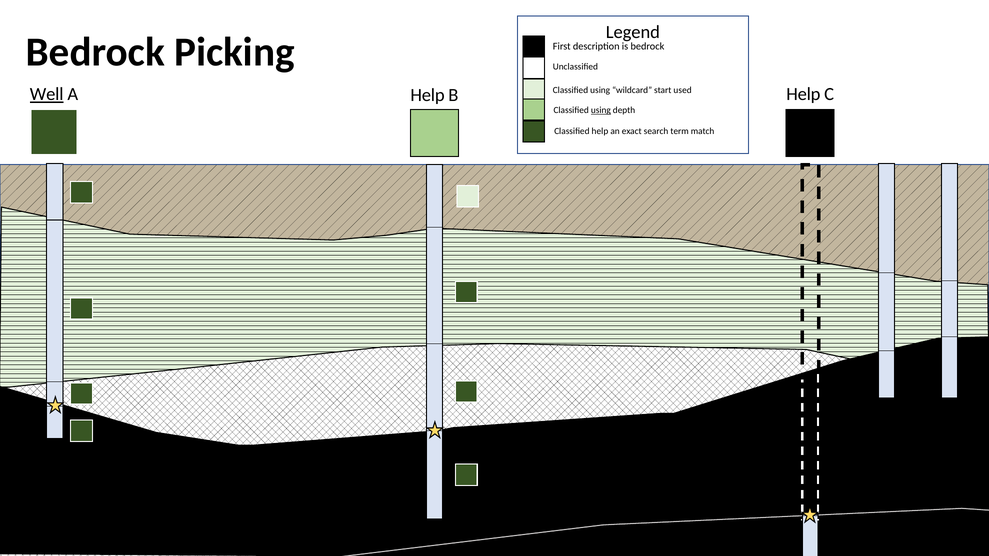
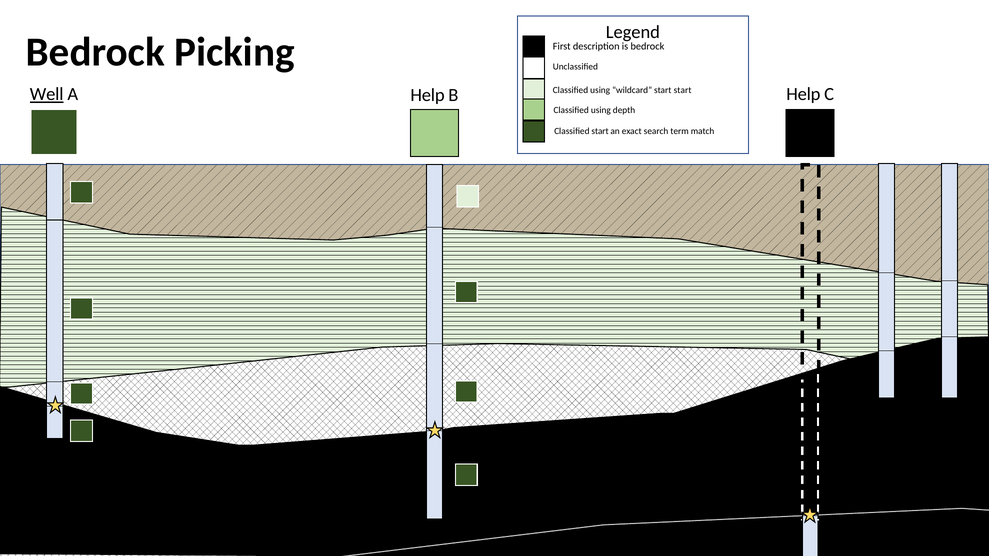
start used: used -> start (683, 90)
using underline: present -> none (601, 110)
Classified help: help -> start (600, 131)
